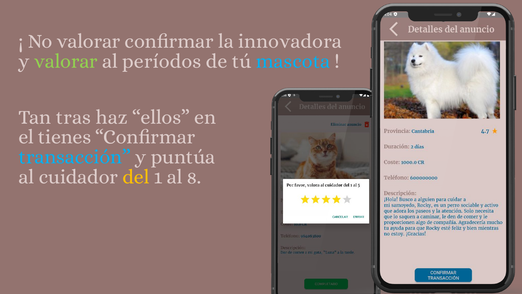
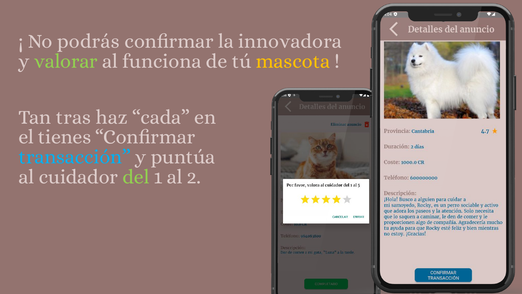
No valorar: valorar -> podrás (88, 41)
períodos: períodos -> funciona (162, 61)
mascota colour: light blue -> yellow (293, 61)
ellos: ellos -> cada (161, 117)
del colour: yellow -> light green (136, 177)
8: 8 -> 2 (194, 177)
